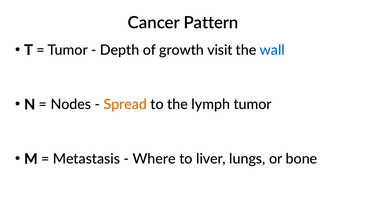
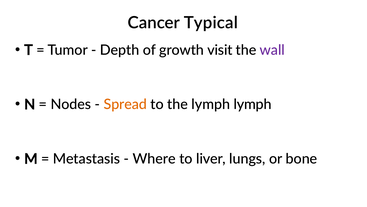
Pattern: Pattern -> Typical (211, 23)
wall colour: blue -> purple (272, 50)
lymph tumor: tumor -> lymph (253, 104)
